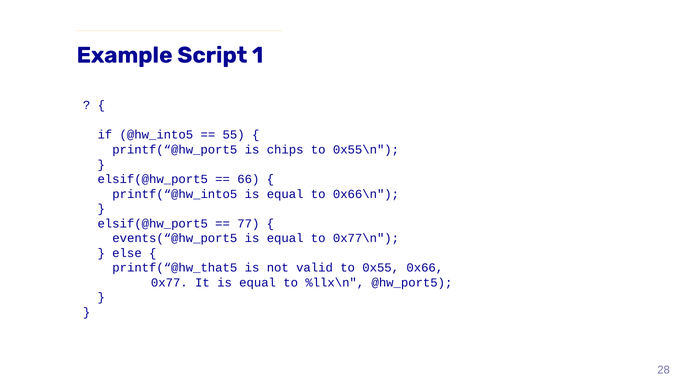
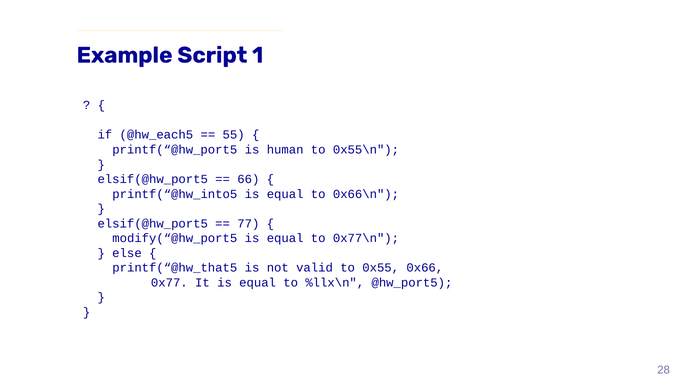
@hw_into5: @hw_into5 -> @hw_each5 (156, 135)
chips: chips -> human (285, 150)
events(“@hw_port5: events(“@hw_port5 -> modify(“@hw_port5 (175, 238)
